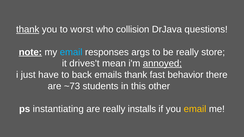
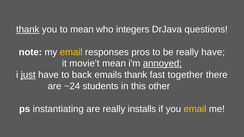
to worst: worst -> mean (82, 29)
collision: collision -> integers (133, 29)
note underline: present -> none (30, 52)
email colour: light blue -> yellow (71, 52)
args: args -> pros (141, 52)
really store: store -> have (213, 52)
drives't: drives't -> movie't (84, 64)
just underline: none -> present (28, 75)
behavior: behavior -> together (185, 75)
~73: ~73 -> ~24 (72, 86)
